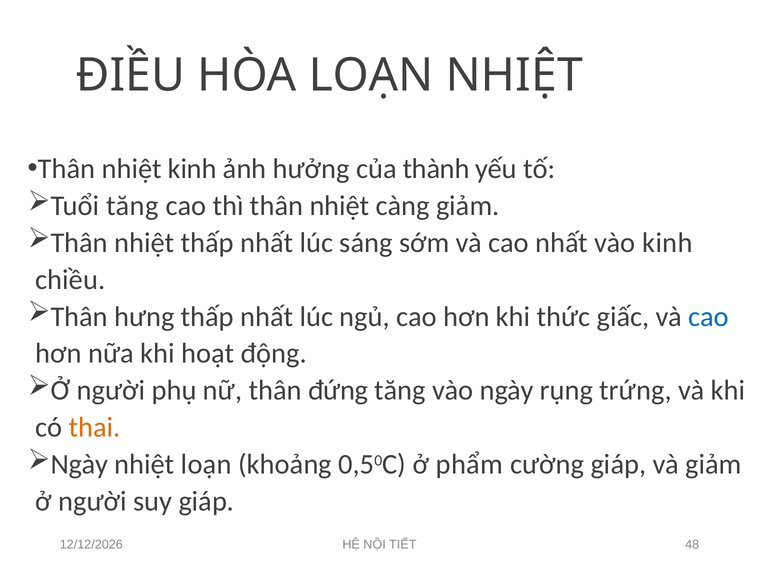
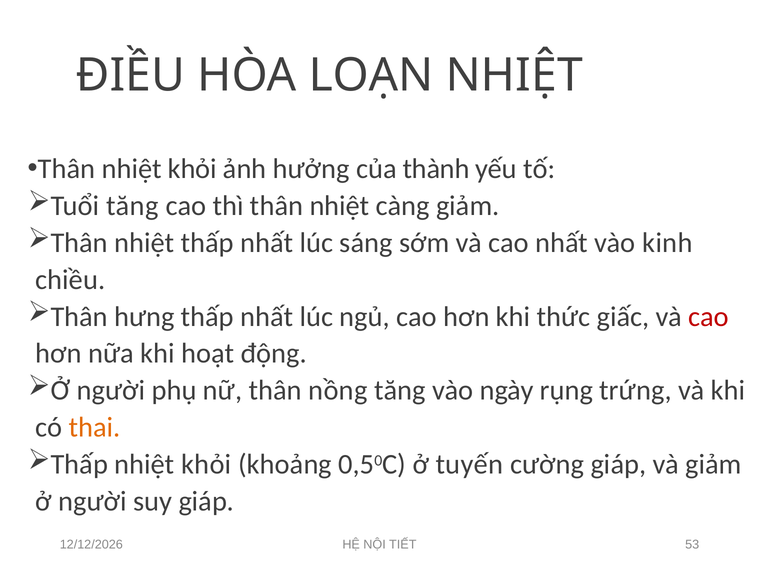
Thân nhiệt kinh: kinh -> khỏi (192, 169)
cao colour: blue -> red (709, 316)
đứng: đứng -> nồng (338, 390)
Ngày: Ngày -> Thấp (79, 464)
loạn: loạn -> khỏi (206, 464)
phẩm: phẩm -> tuyến (469, 464)
48: 48 -> 53 (692, 544)
